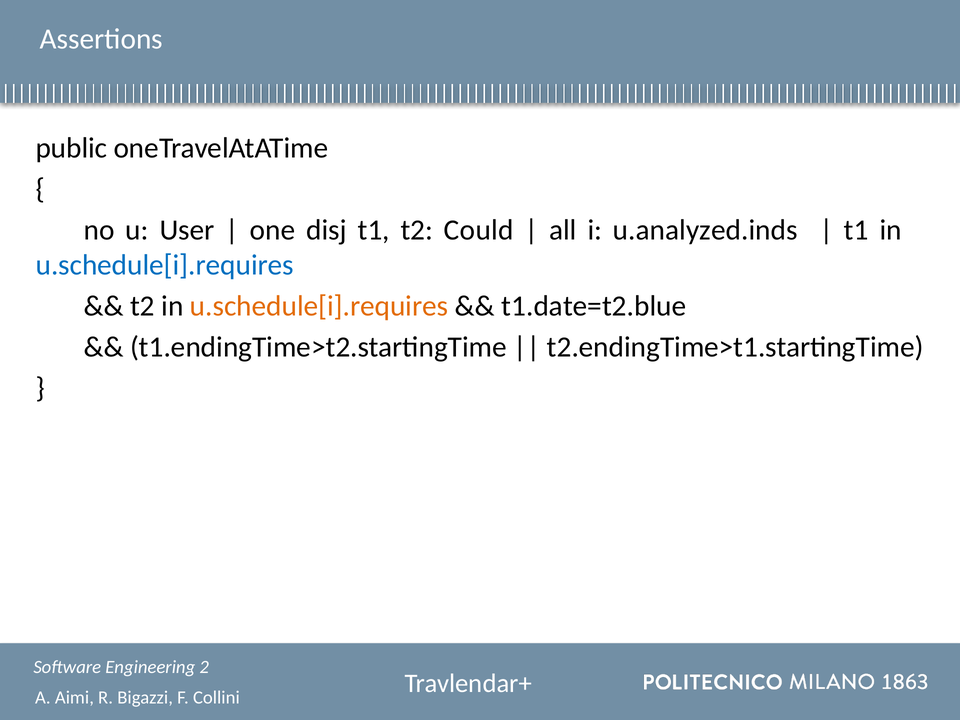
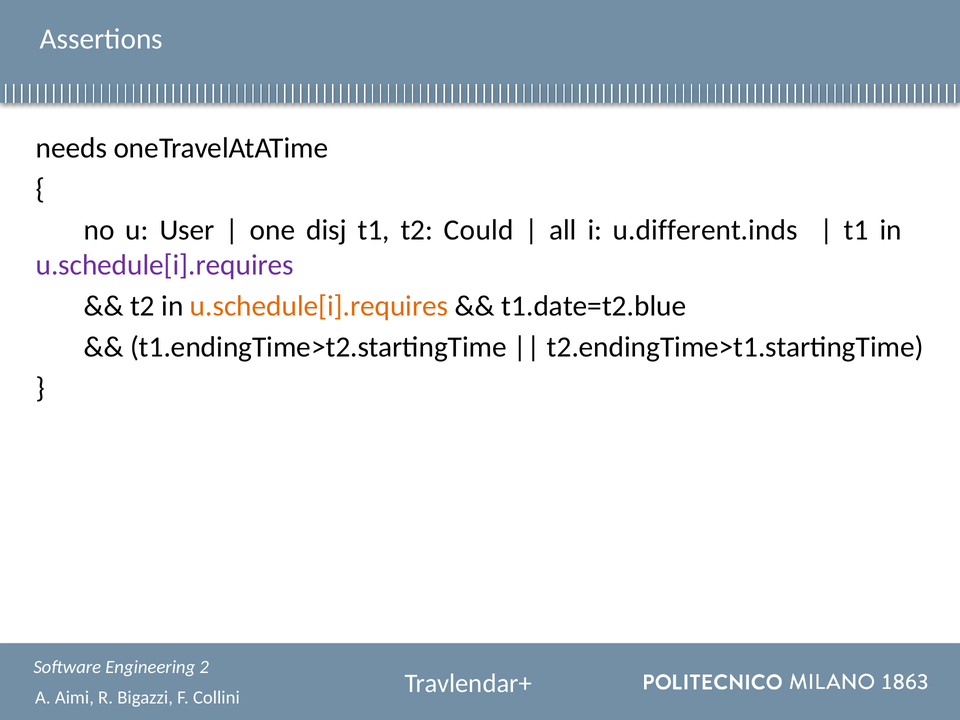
public: public -> needs (71, 148)
u.analyzed.inds: u.analyzed.inds -> u.different.inds (705, 230)
u.schedule[i].requires colour: blue -> purple (165, 265)
